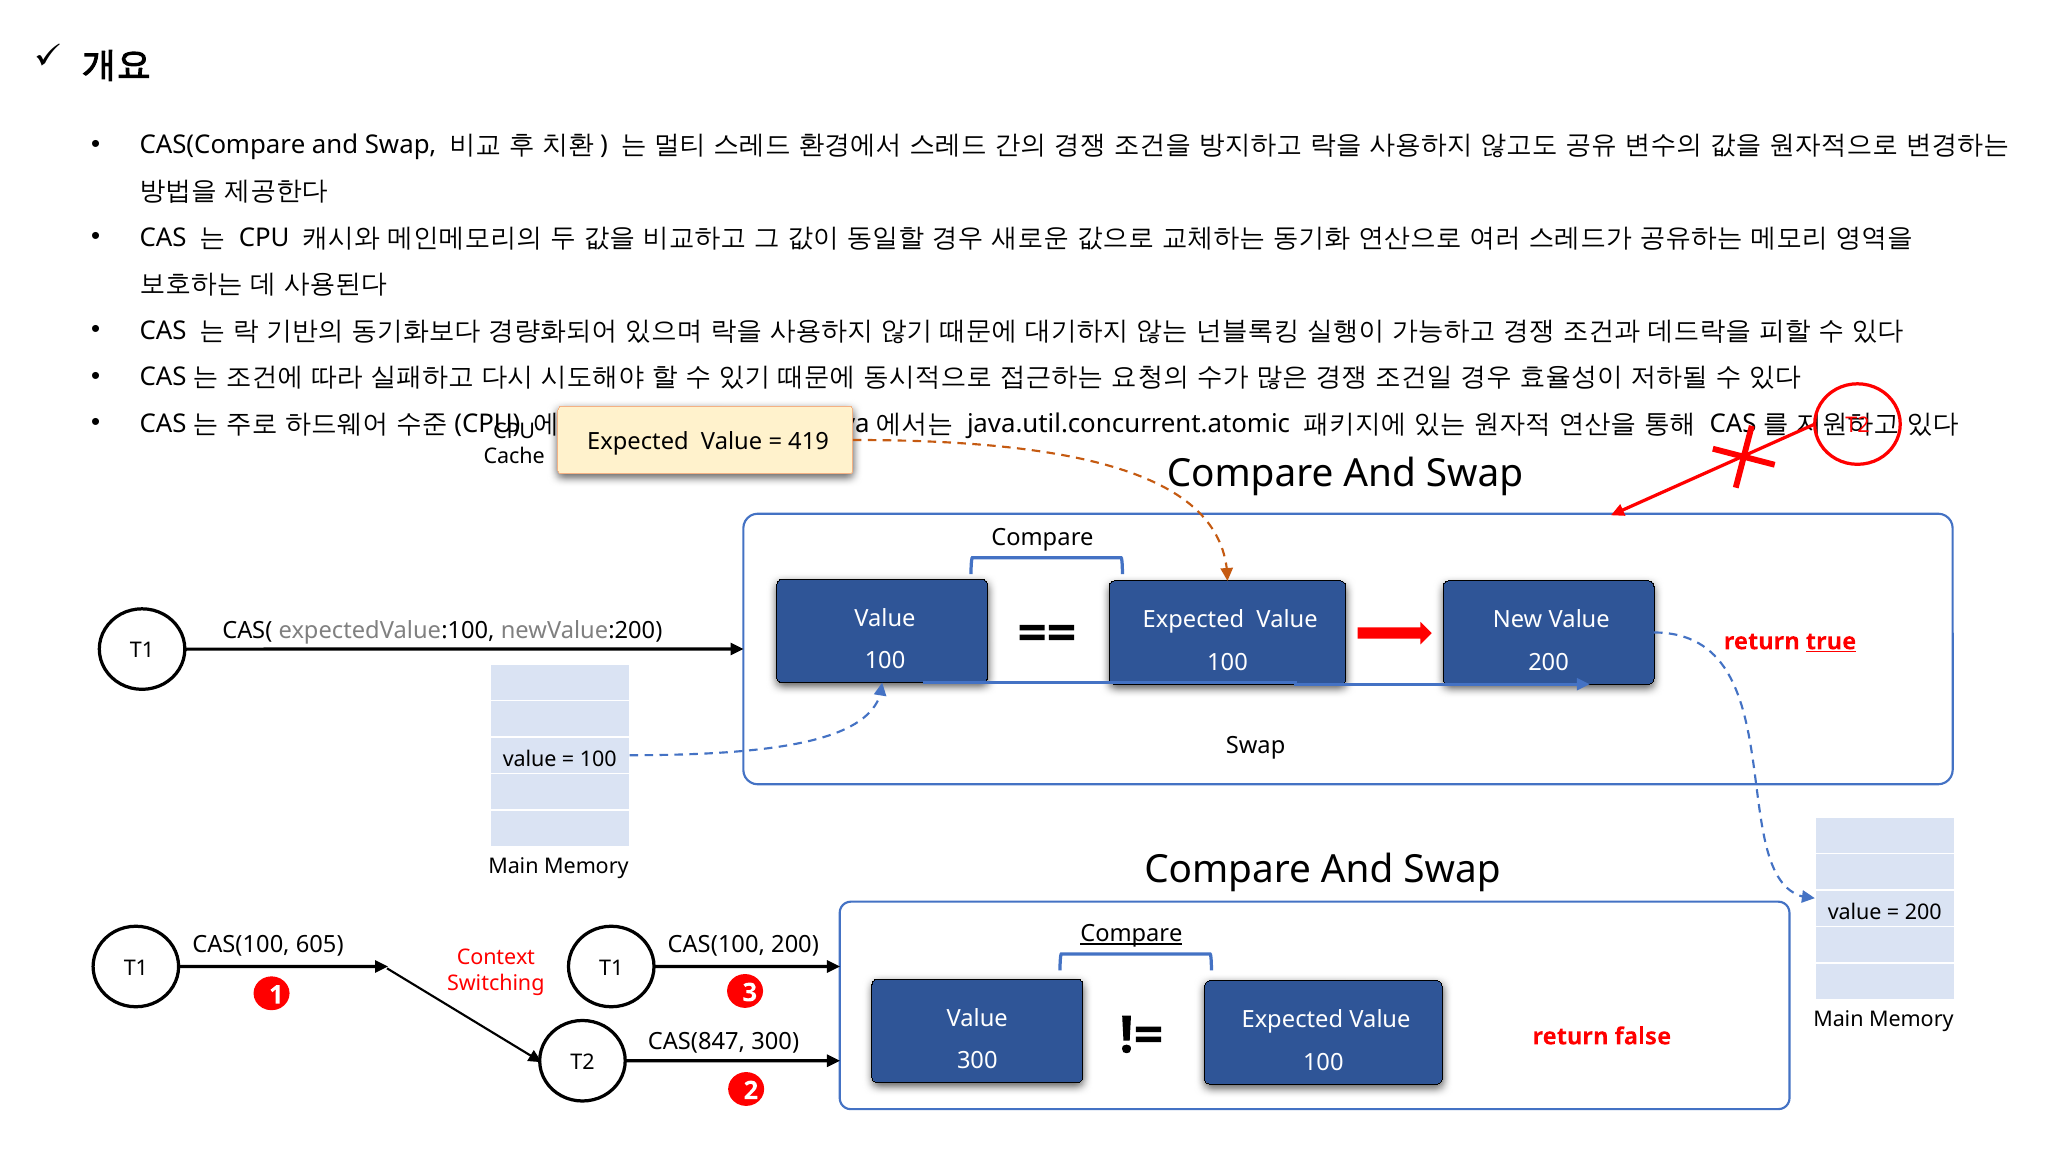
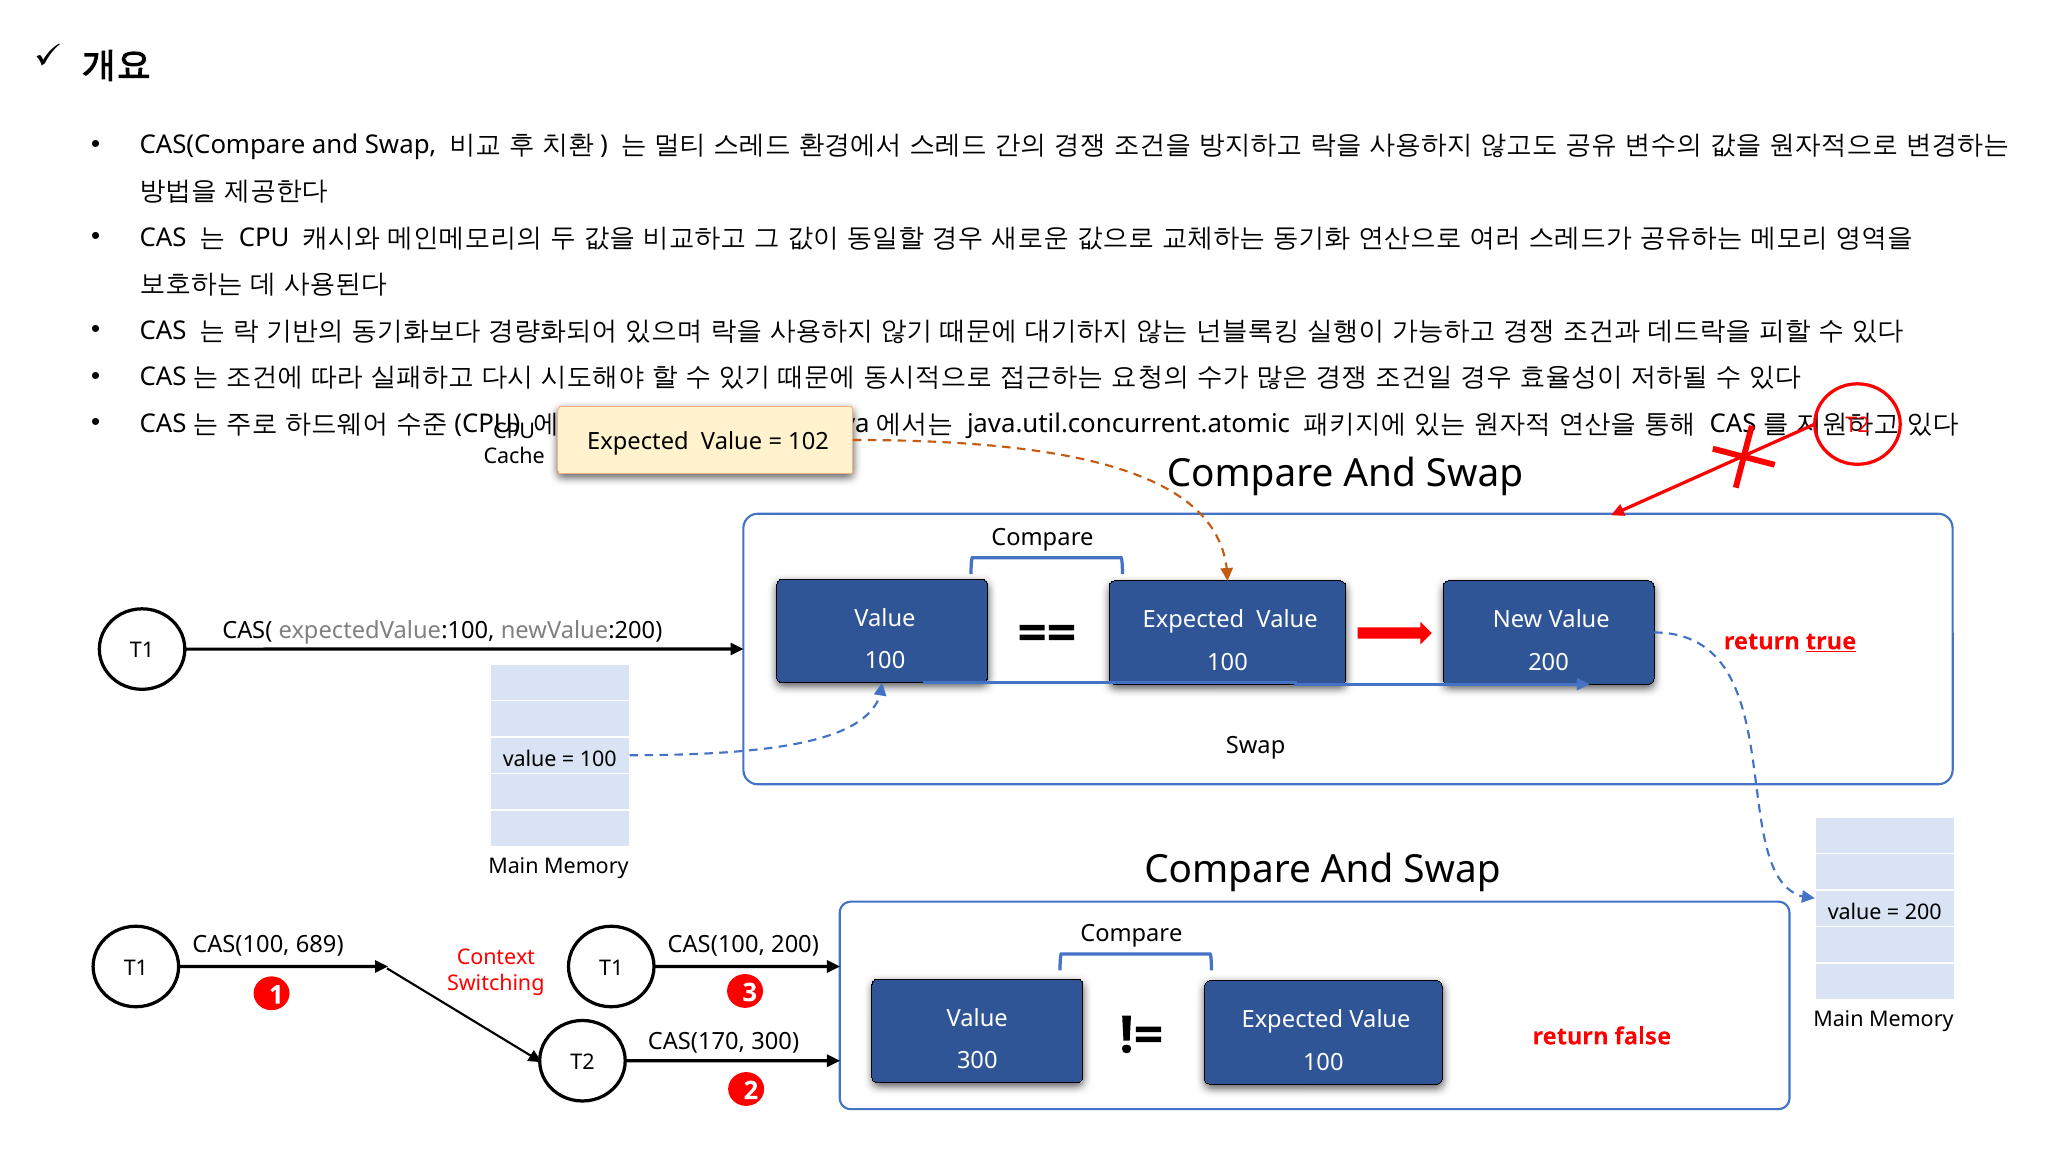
419: 419 -> 102 (809, 442)
Compare underline: present -> none (1131, 934)
605: 605 -> 689 (320, 945)
CAS(847: CAS(847 -> CAS(170 (696, 1042)
